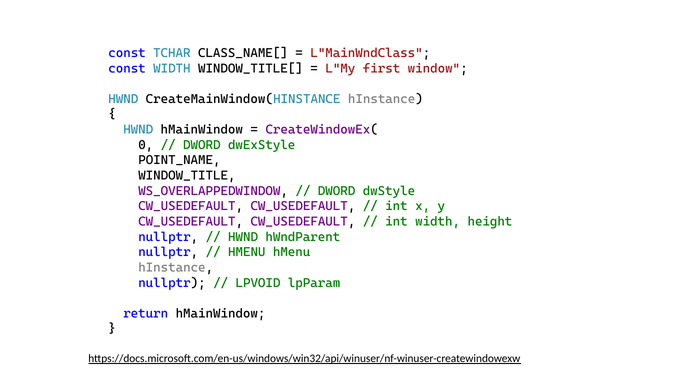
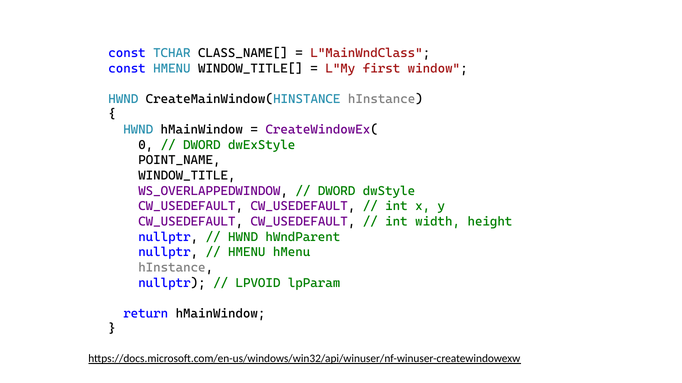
const WIDTH: WIDTH -> HMENU (172, 68)
